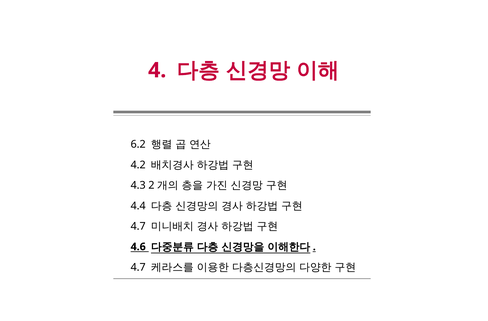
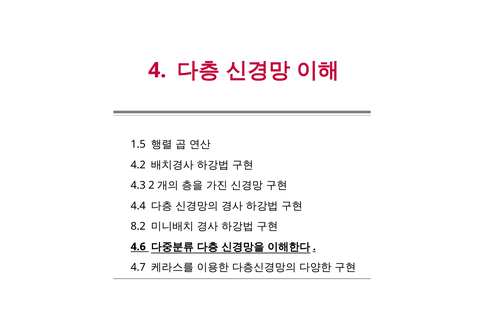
6.2: 6.2 -> 1.5 (138, 144)
4.7: 4.7 -> 8.2 (138, 226)
